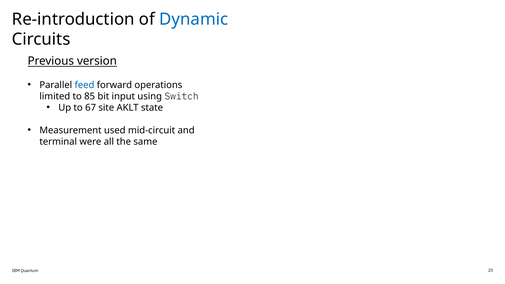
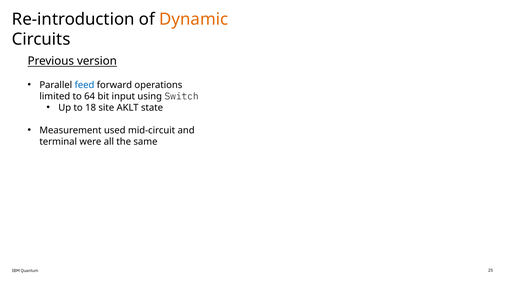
Dynamic colour: blue -> orange (194, 19)
85: 85 -> 64 (90, 96)
67: 67 -> 18 (91, 108)
